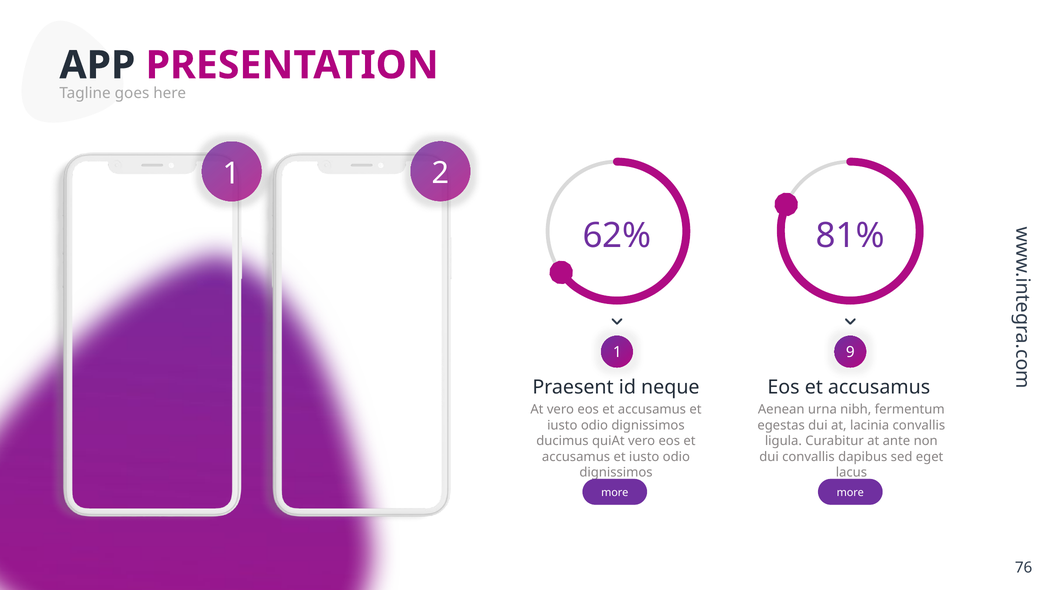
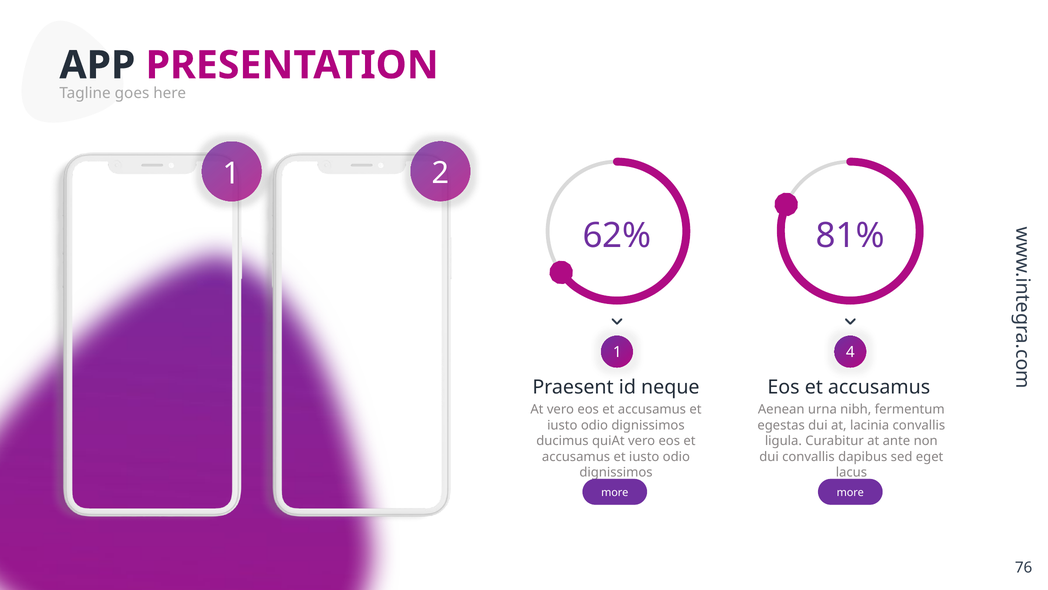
9: 9 -> 4 (850, 352)
